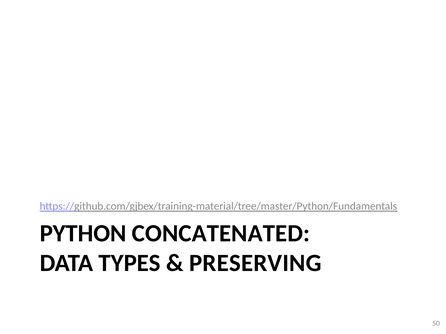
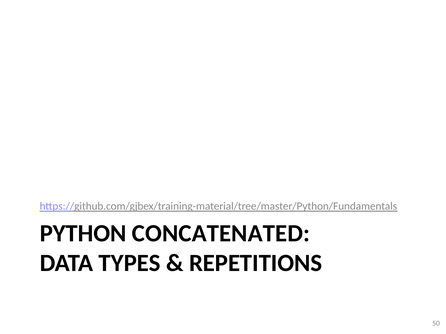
PRESERVING: PRESERVING -> REPETITIONS (256, 263)
